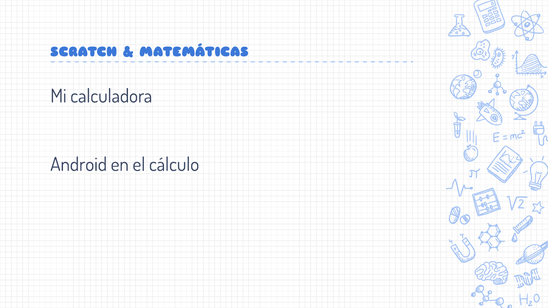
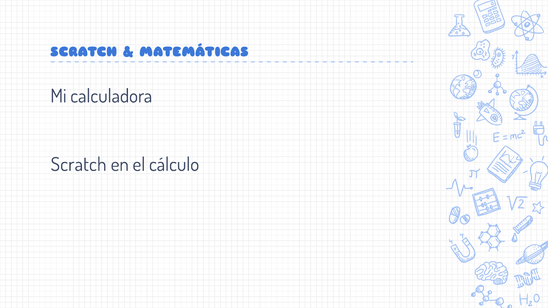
Android: Android -> Scratch (79, 165)
